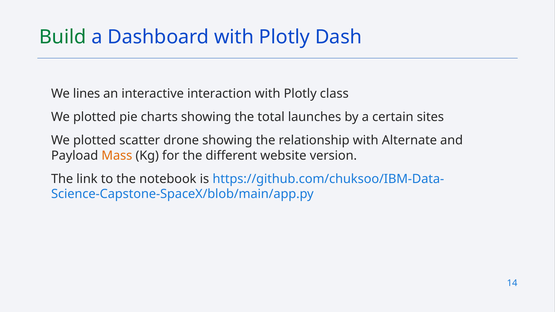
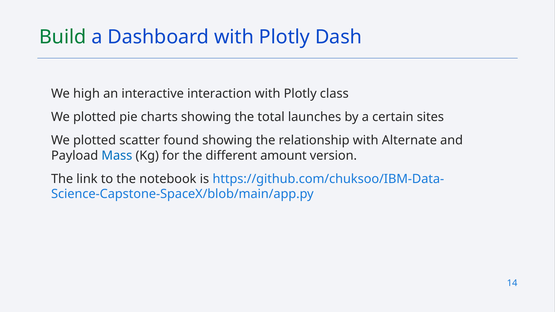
lines: lines -> high (86, 94)
drone: drone -> found (181, 140)
Mass colour: orange -> blue (117, 156)
website: website -> amount (283, 156)
